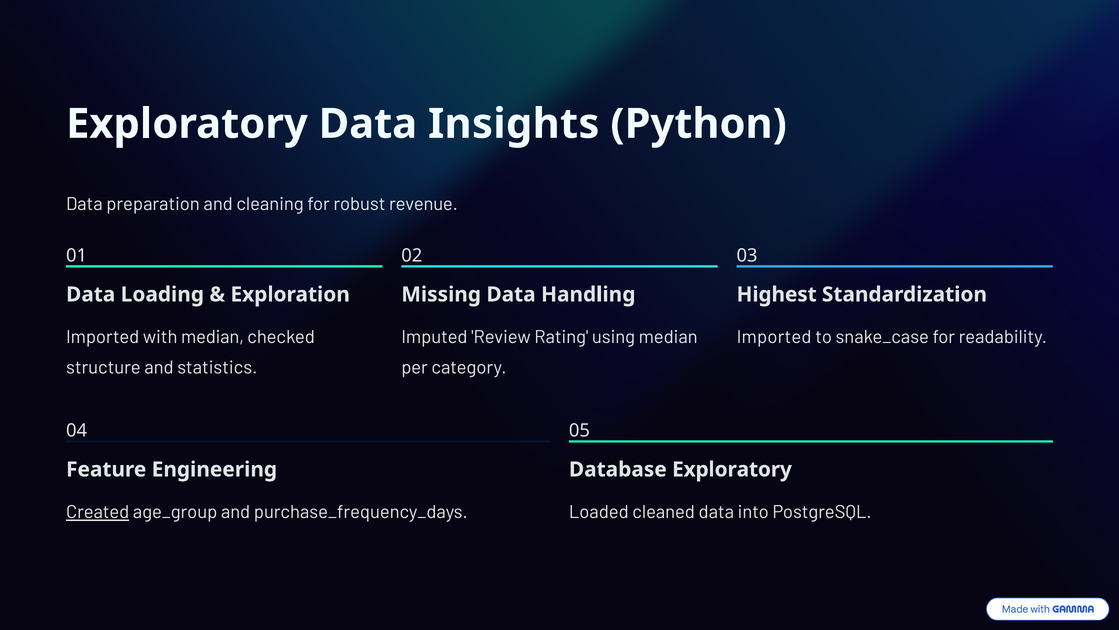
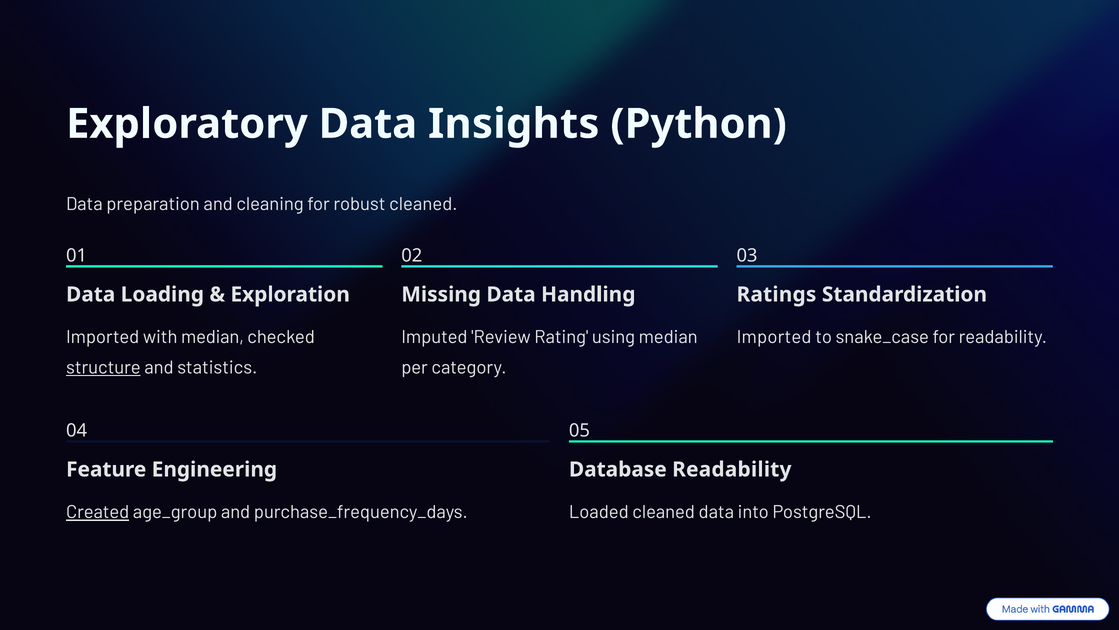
robust revenue: revenue -> cleaned (423, 204)
Highest: Highest -> Ratings (776, 294)
structure underline: none -> present (103, 367)
Database Exploratory: Exploratory -> Readability (732, 469)
